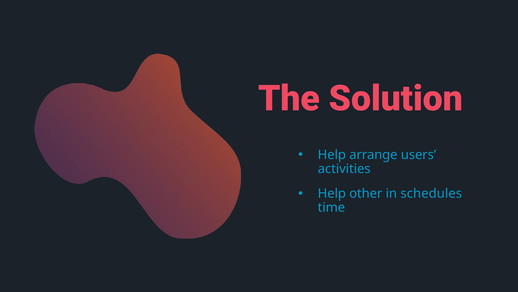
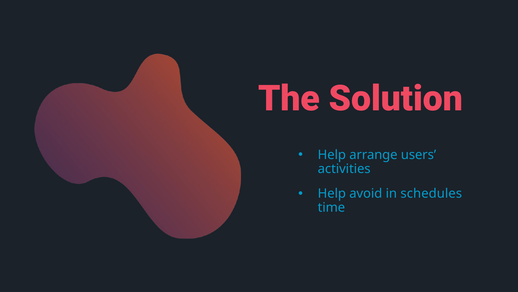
other: other -> avoid (366, 193)
